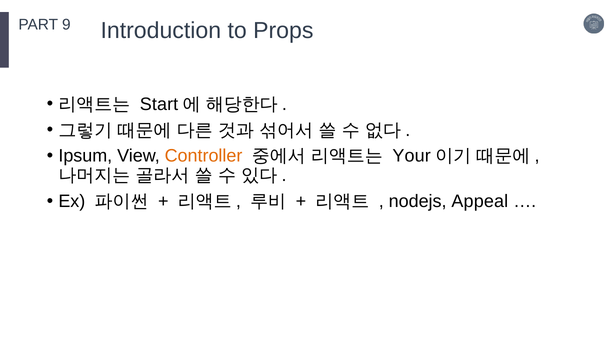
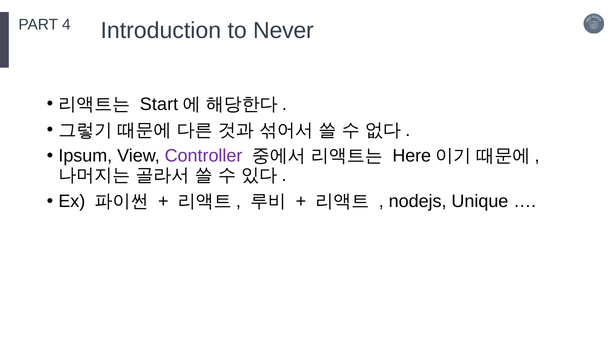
9: 9 -> 4 (66, 25)
Props: Props -> Never (283, 31)
Controller colour: orange -> purple (204, 156)
Your: Your -> Here (412, 156)
Appeal: Appeal -> Unique (480, 201)
